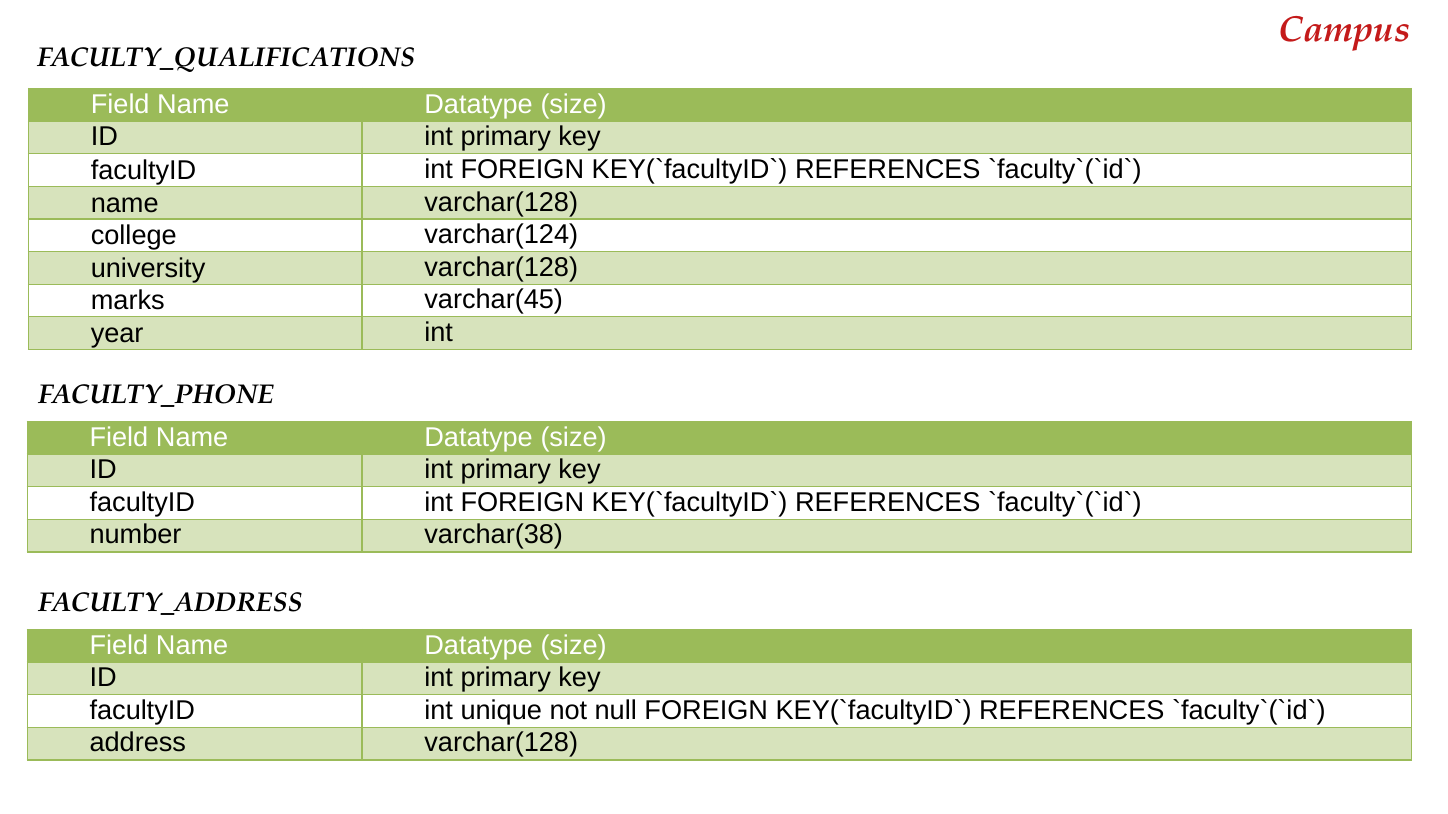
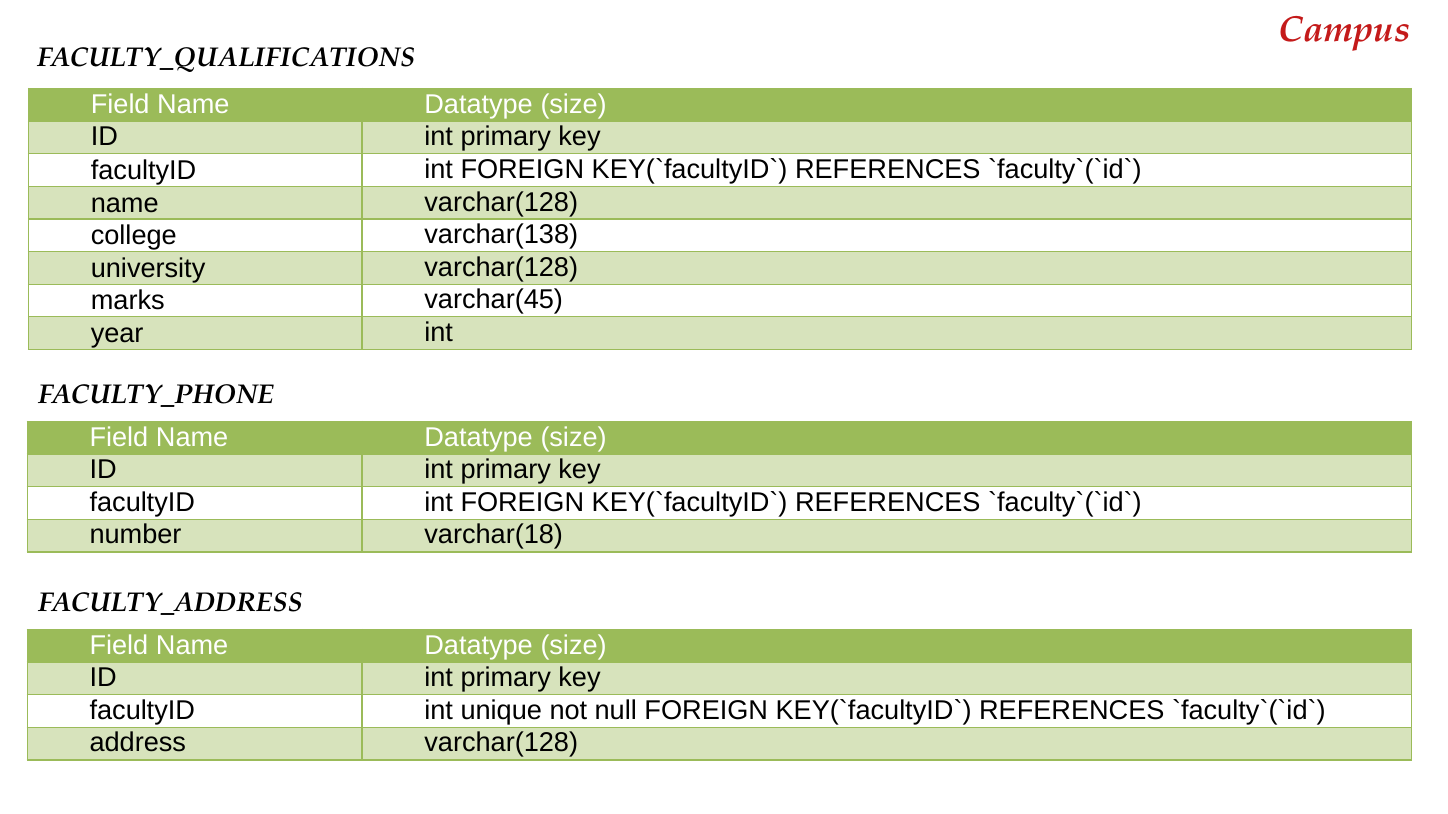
varchar(124: varchar(124 -> varchar(138 (501, 235)
varchar(38: varchar(38 -> varchar(18 (494, 535)
